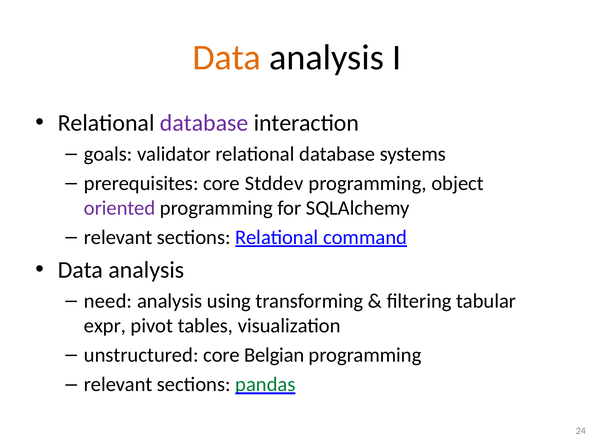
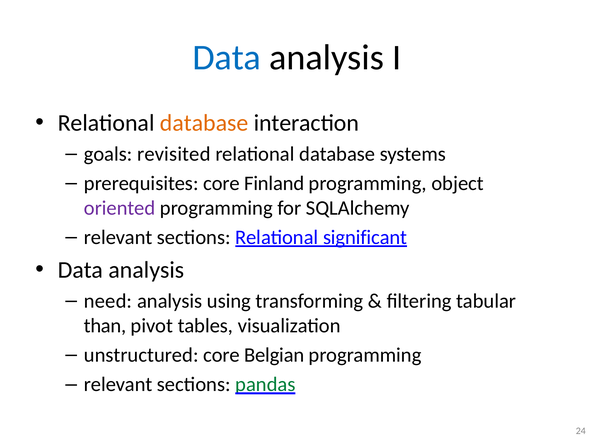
Data colour: orange -> blue (227, 58)
database colour: purple -> orange (204, 123)
validator: validator -> revisited (174, 154)
Stddev: Stddev -> Finland (274, 183)
command: command -> significant (365, 238)
expr: expr -> than (105, 326)
